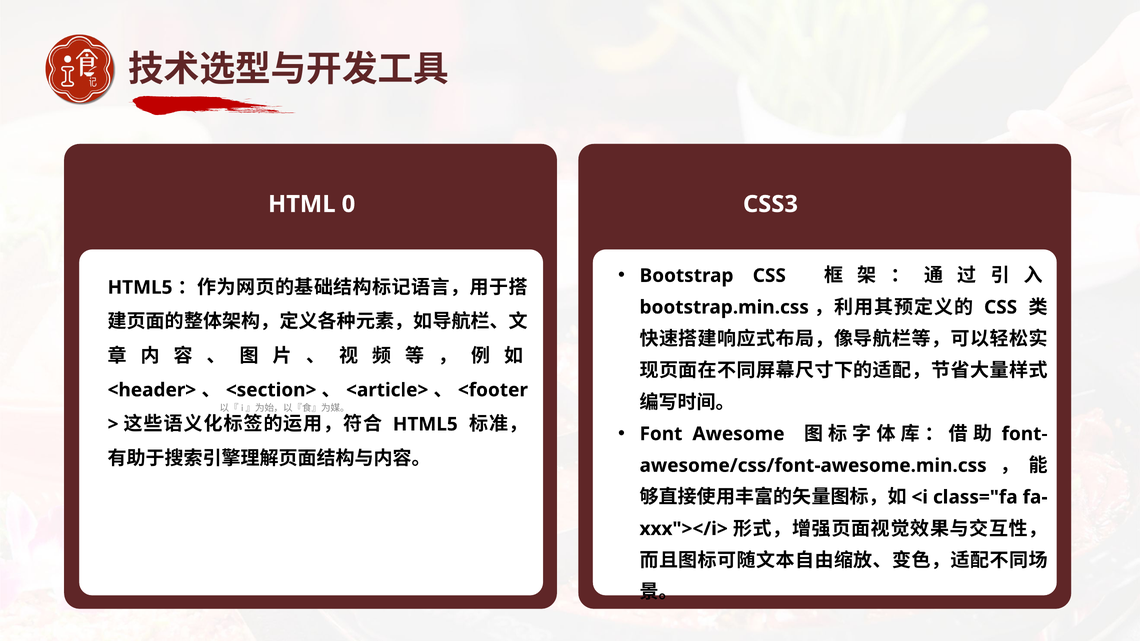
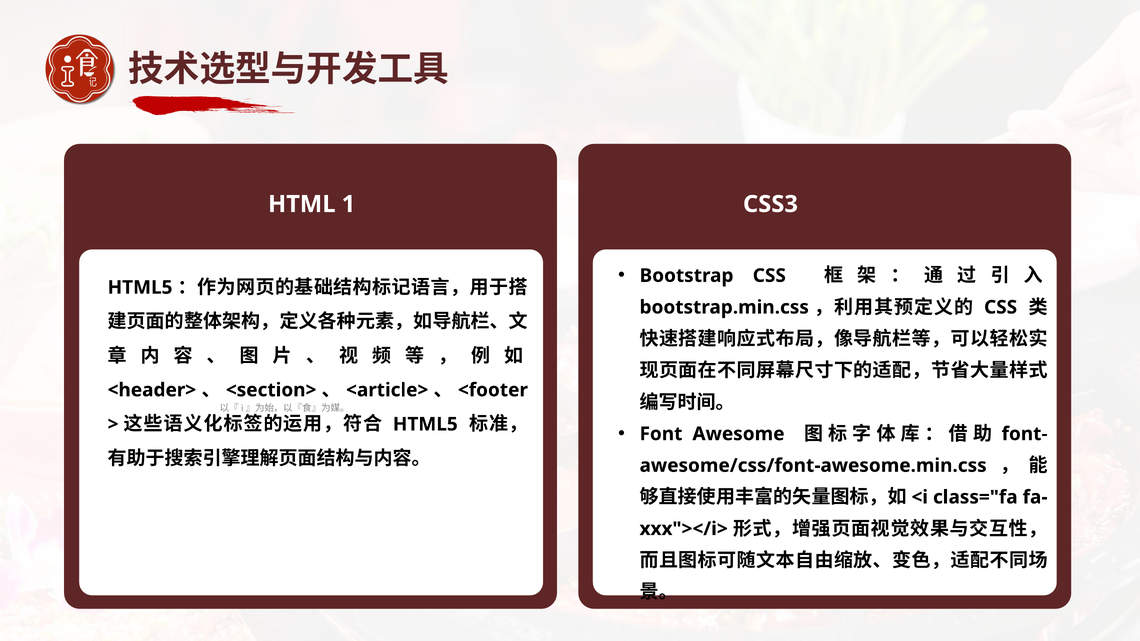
0: 0 -> 1 (348, 204)
